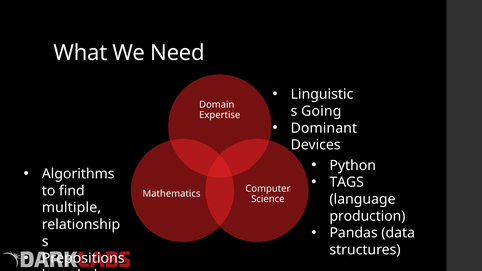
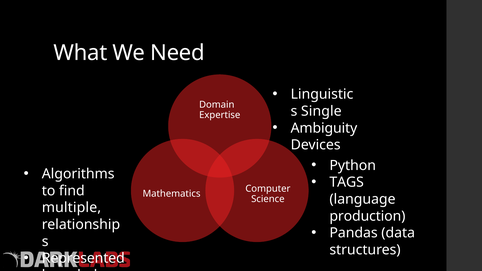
Going: Going -> Single (321, 111)
Dominant: Dominant -> Ambiguity (324, 128)
Prepositions: Prepositions -> Represented (83, 258)
